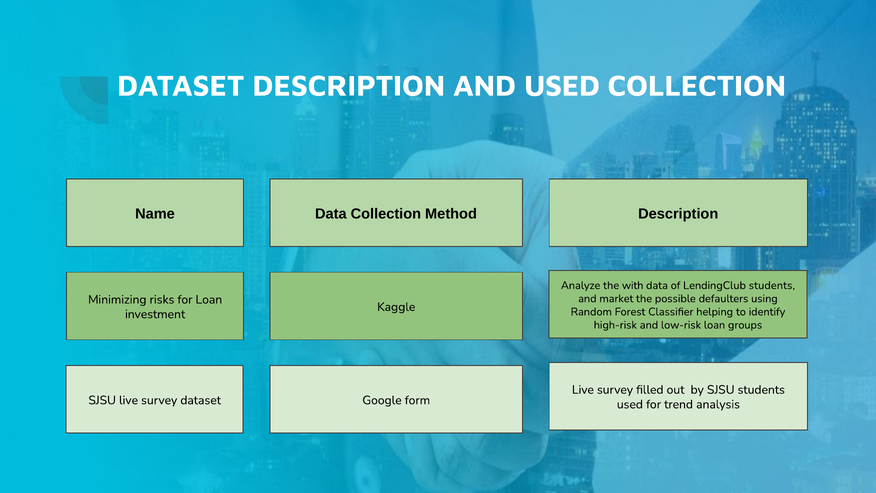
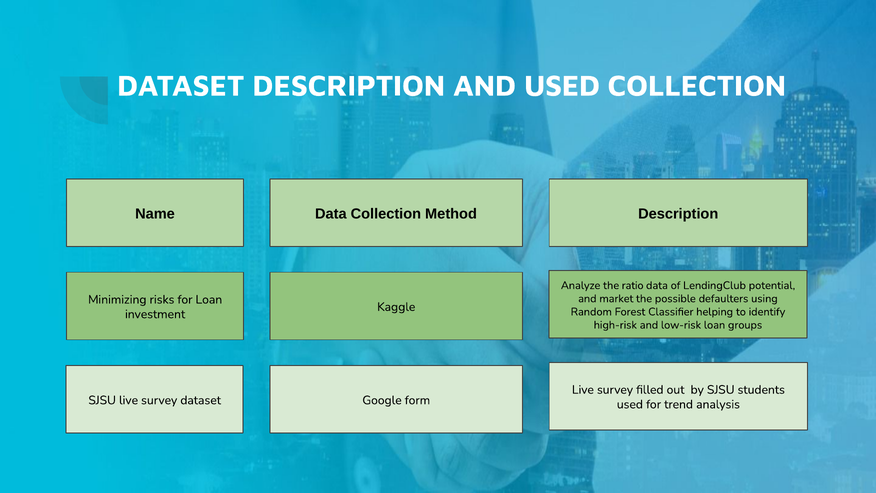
with: with -> ratio (633, 285)
LendingClub students: students -> potential (772, 285)
